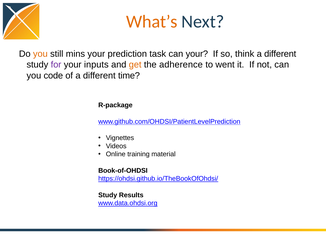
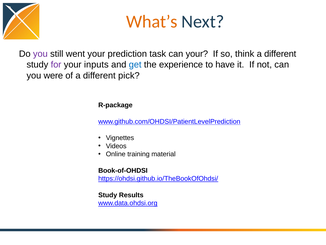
you colour: orange -> purple (40, 54)
mins: mins -> went (75, 54)
get colour: orange -> blue (135, 65)
adherence: adherence -> experience (181, 65)
went: went -> have (225, 65)
code: code -> were (53, 75)
time: time -> pick (129, 75)
